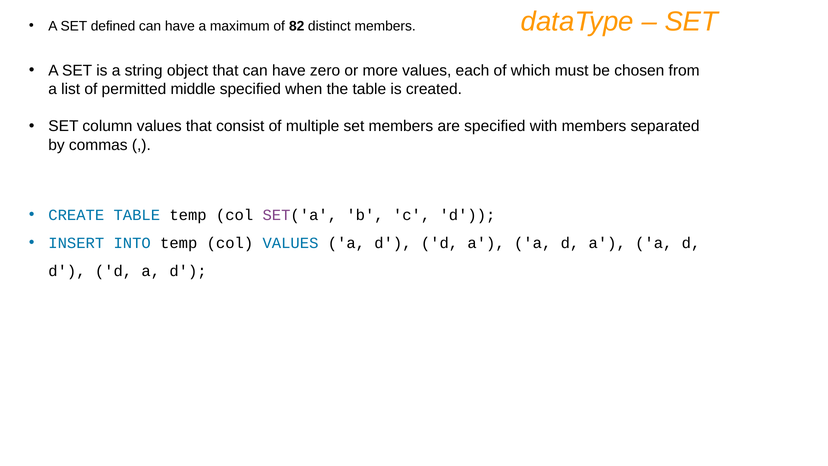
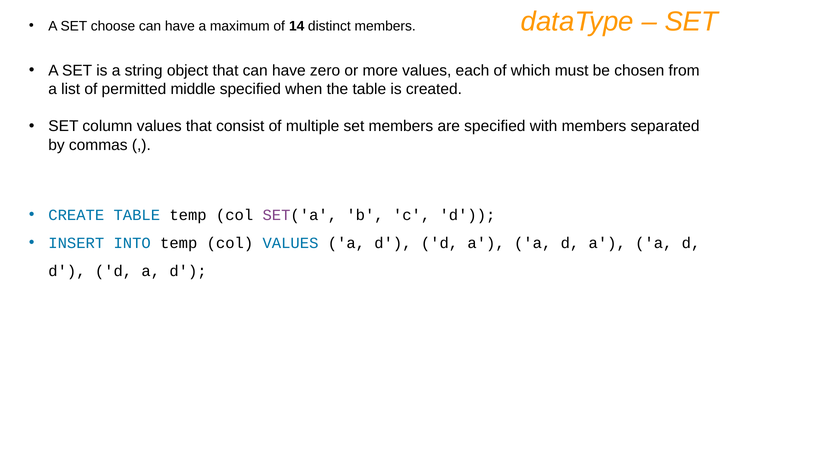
defined: defined -> choose (113, 26)
82: 82 -> 14 (297, 26)
